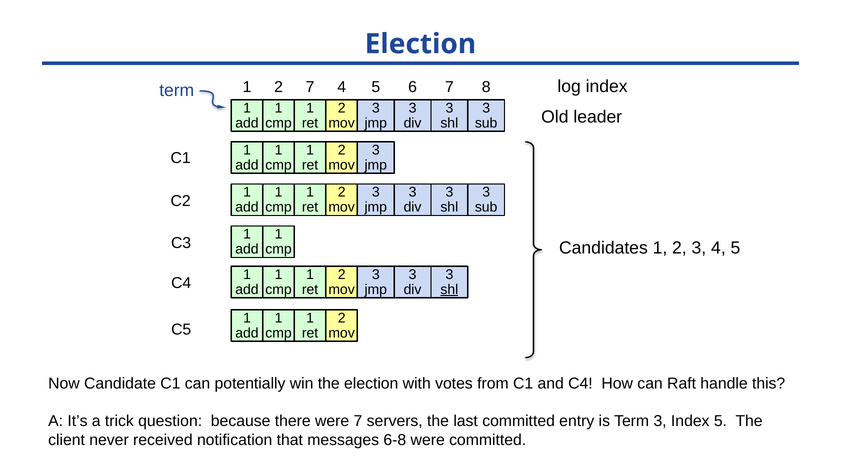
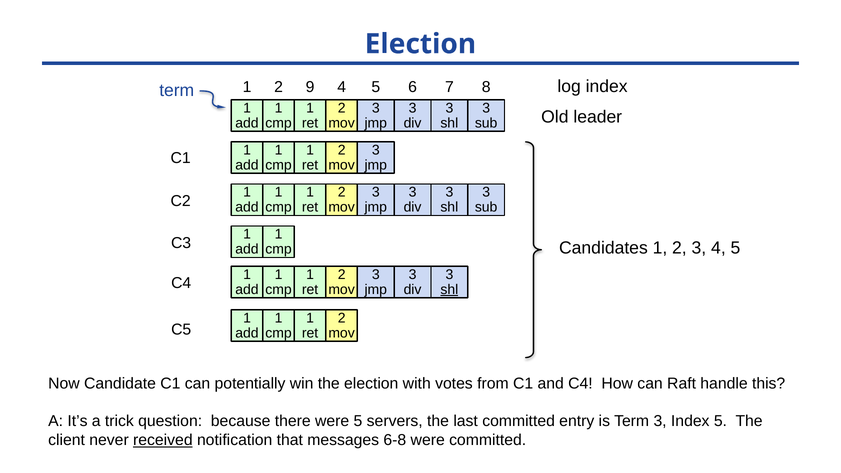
2 7: 7 -> 9 (310, 87)
were 7: 7 -> 5 (358, 421)
received underline: none -> present (163, 440)
